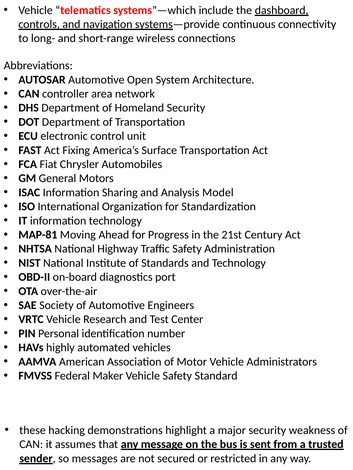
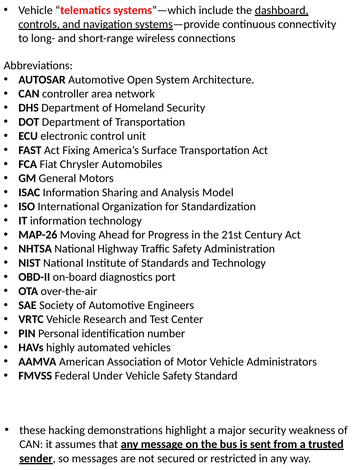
MAP-81: MAP-81 -> MAP-26 (38, 235)
Maker: Maker -> Under (108, 376)
